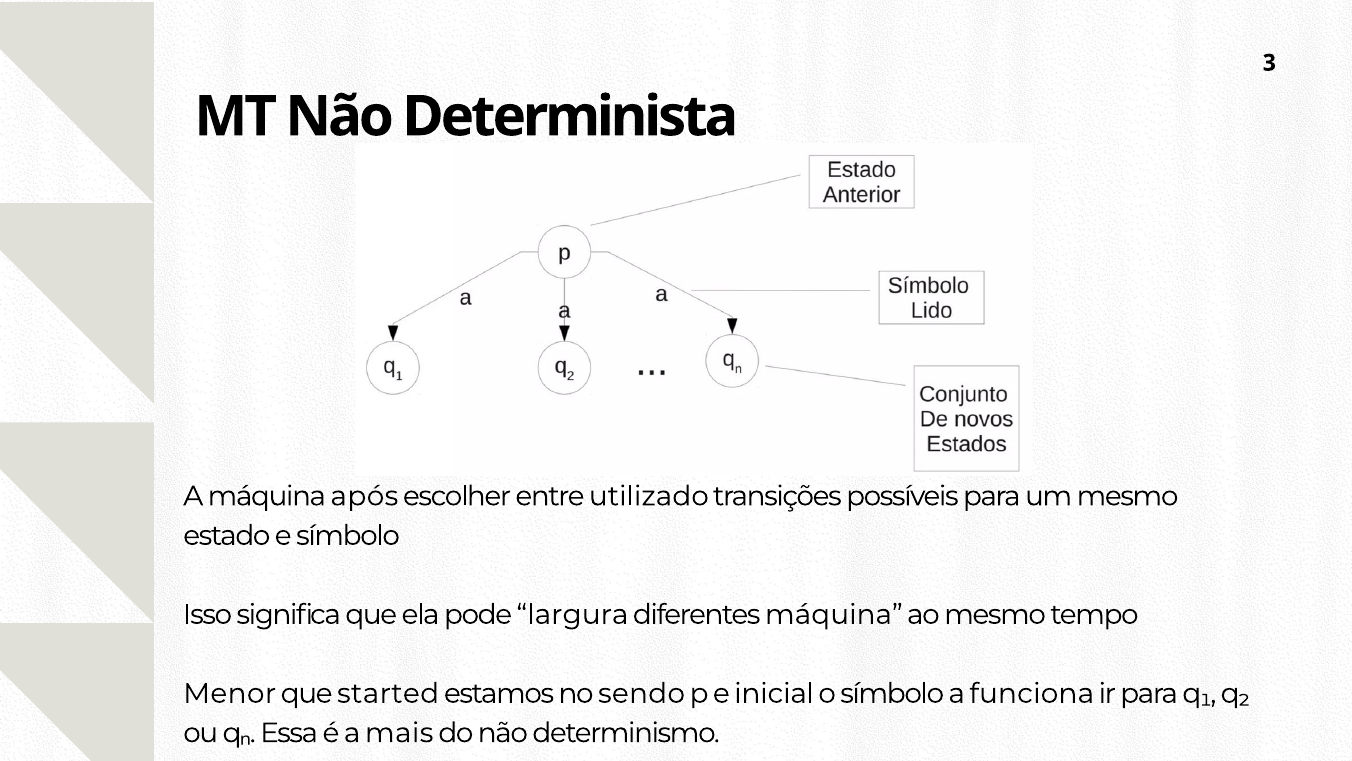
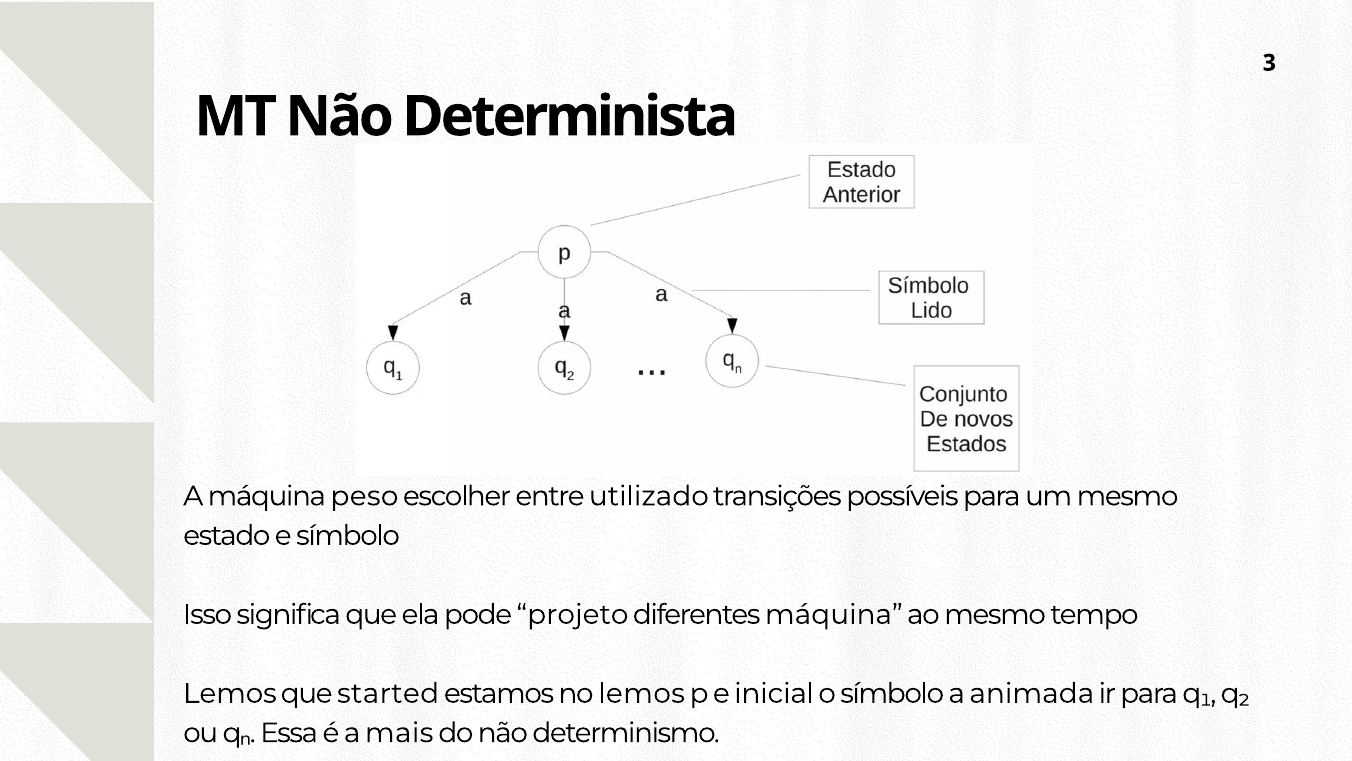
após: após -> peso (364, 496)
largura: largura -> projeto (572, 614)
Menor: Menor -> Lemos (230, 693)
no sendo: sendo -> lemos (641, 693)
funciona: funciona -> animada (1032, 693)
